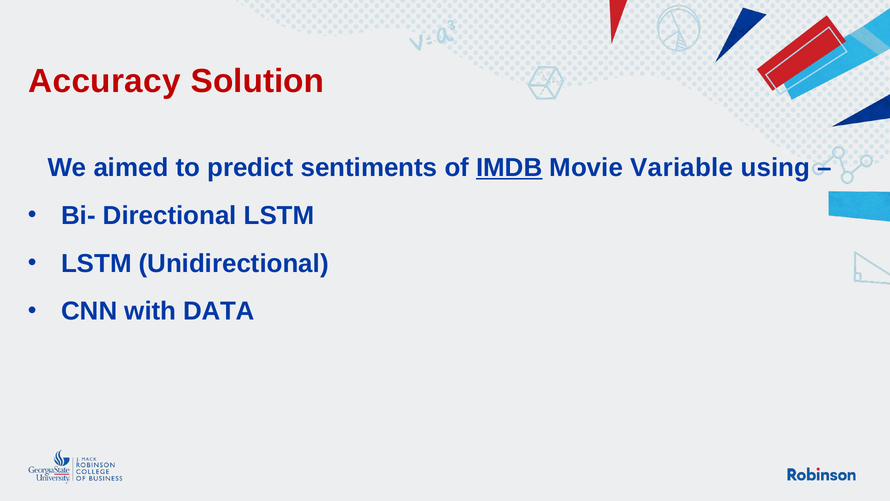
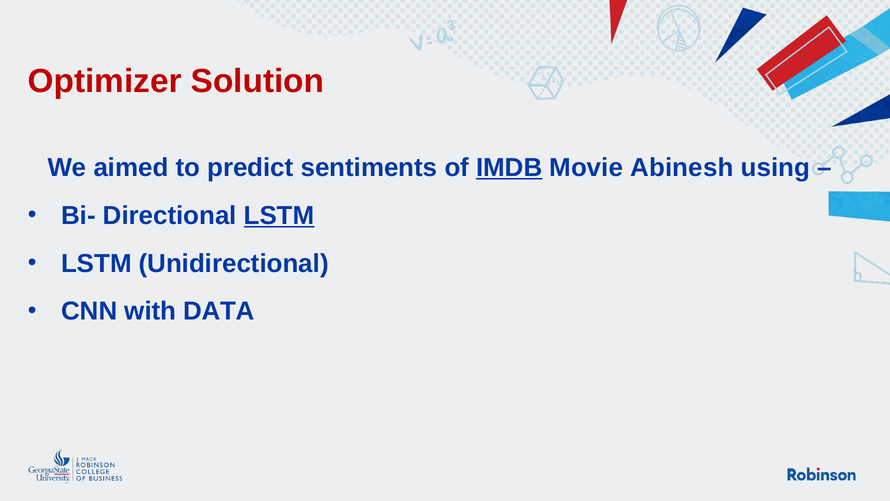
Accuracy: Accuracy -> Optimizer (105, 81)
Variable: Variable -> Abinesh (682, 168)
LSTM underline: none -> present (279, 215)
